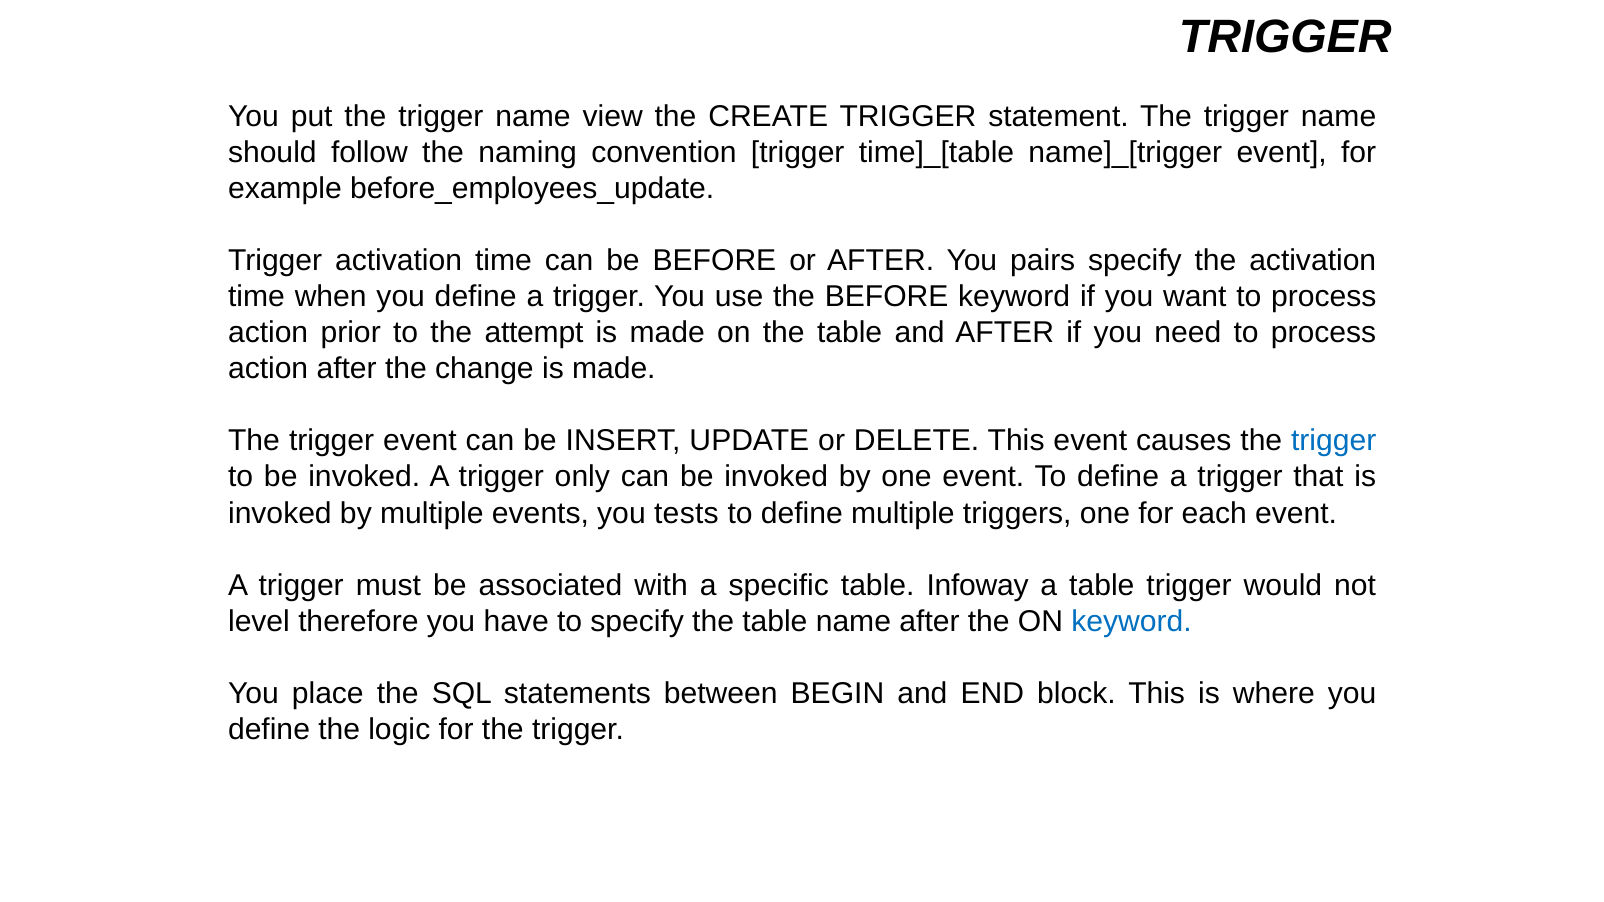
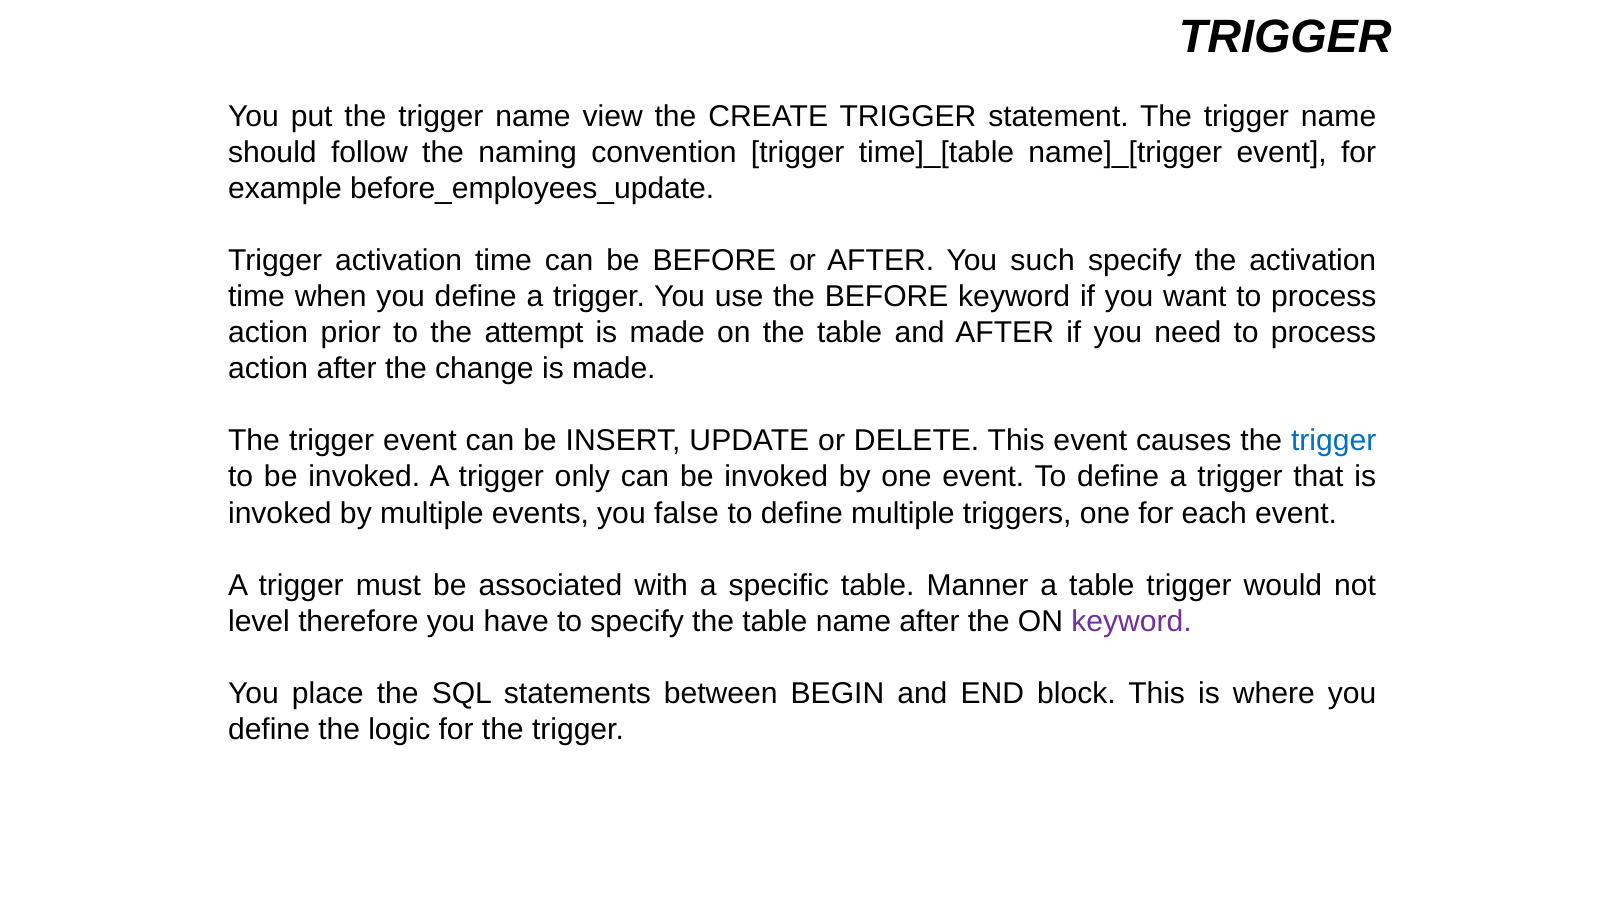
pairs: pairs -> such (1043, 261)
tests: tests -> false (686, 513)
Infoway: Infoway -> Manner (977, 585)
keyword colour: blue -> purple (1132, 622)
